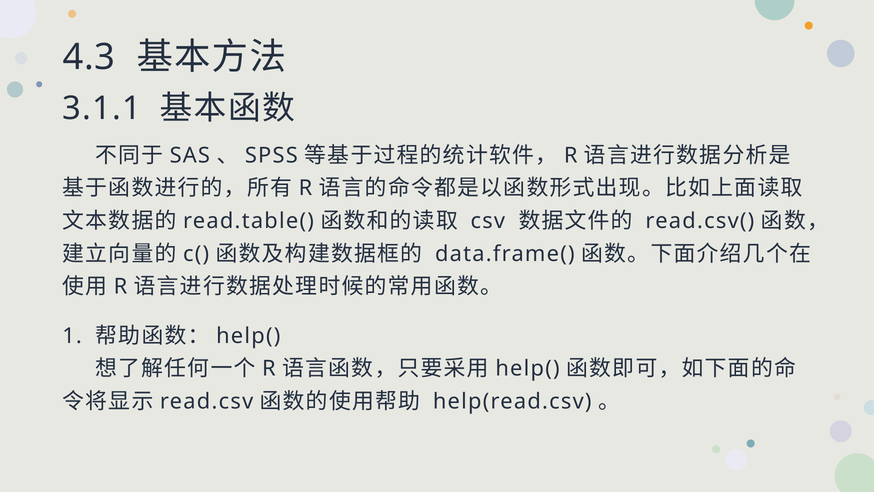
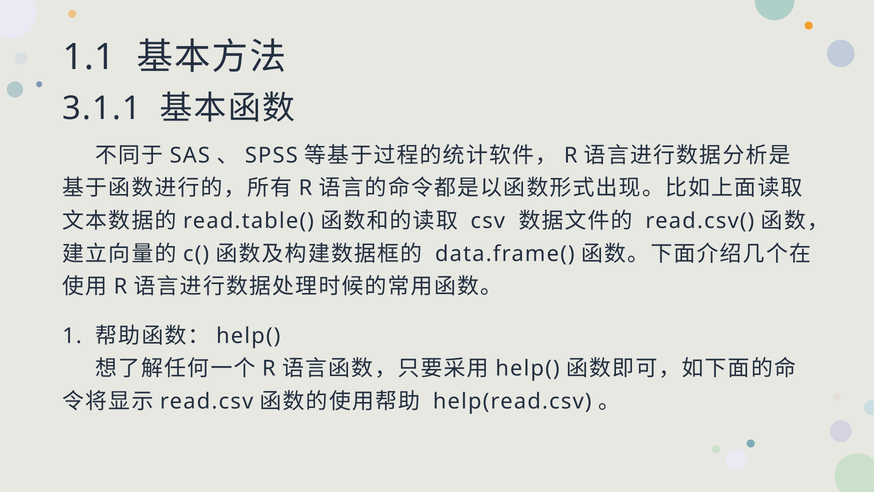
4.3: 4.3 -> 1.1 (89, 57)
